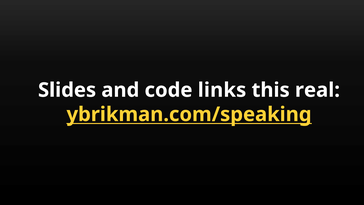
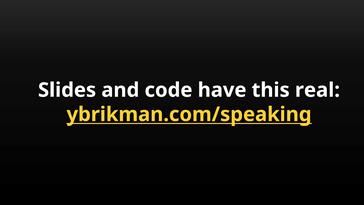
links: links -> have (222, 90)
